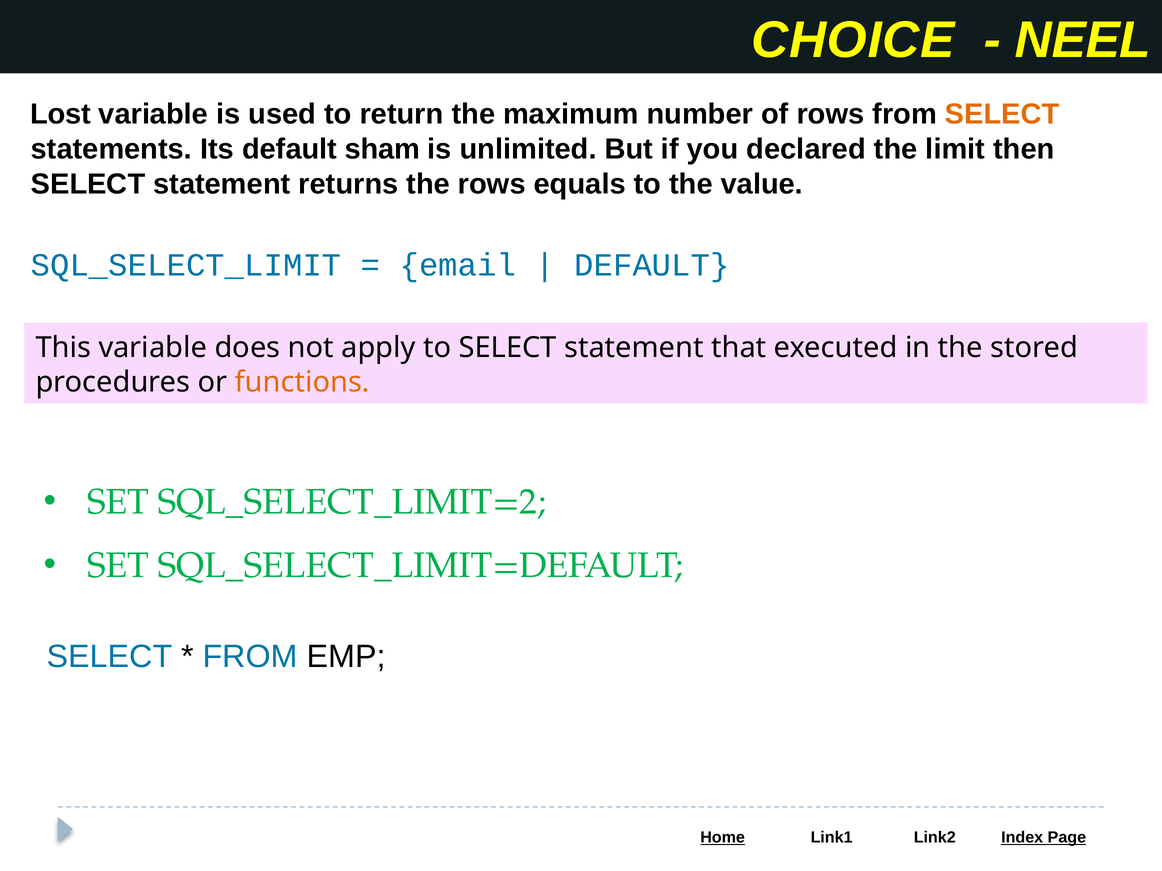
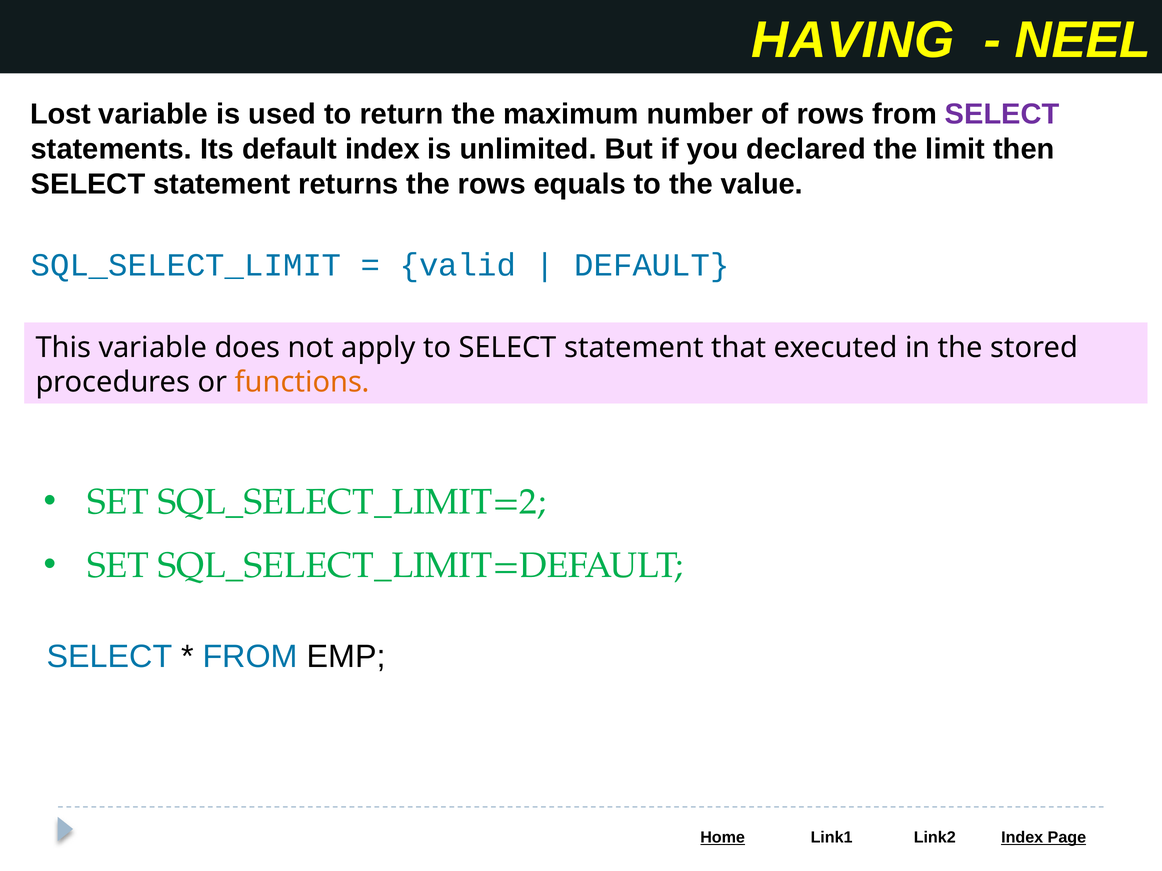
CHOICE: CHOICE -> HAVING (853, 40)
SELECT colour: orange -> purple (1002, 114)
default sham: sham -> index (382, 149)
email: email -> valid (458, 265)
